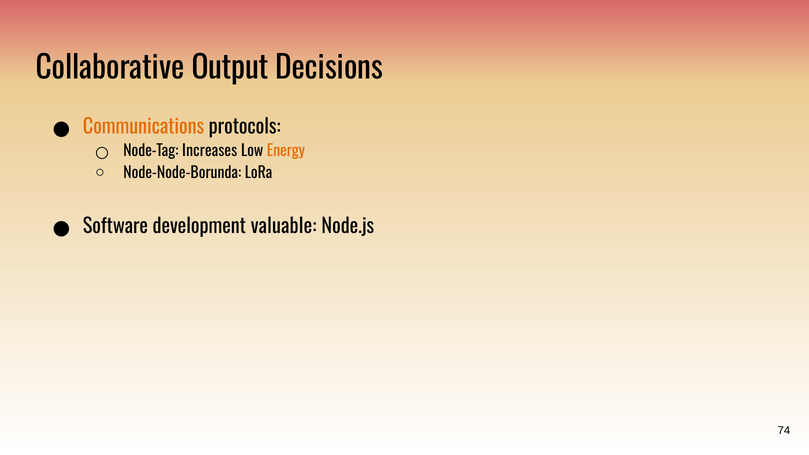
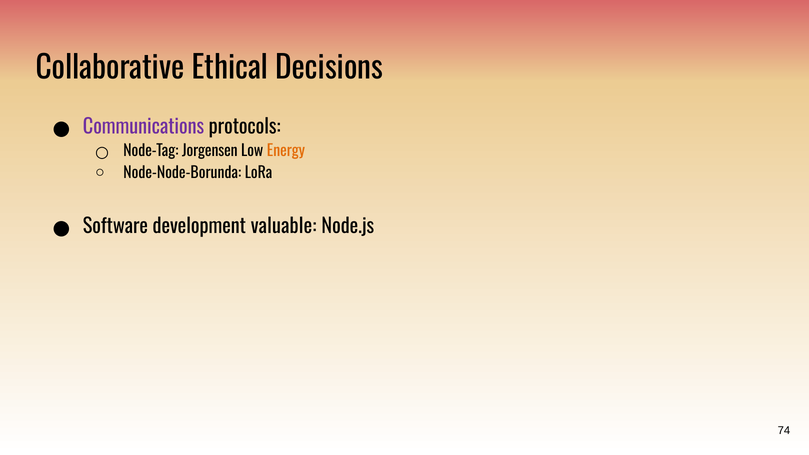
Output: Output -> Ethical (230, 69)
Communications colour: orange -> purple (144, 127)
Increases: Increases -> Jorgensen (210, 151)
